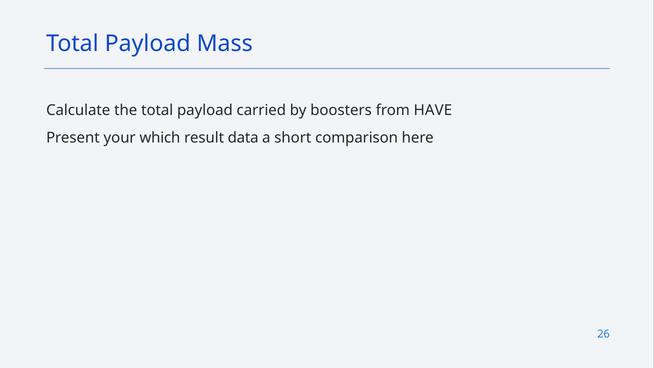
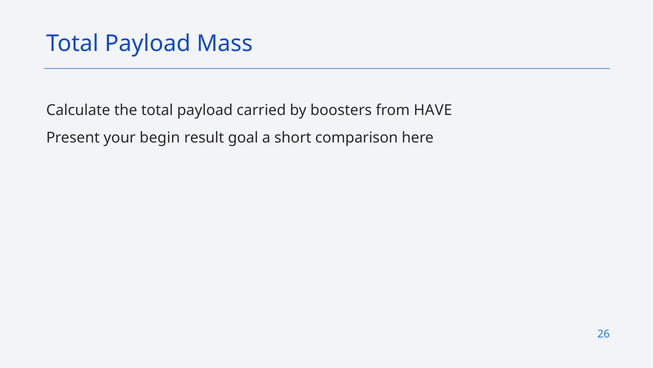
which: which -> begin (160, 138)
data: data -> goal (243, 138)
